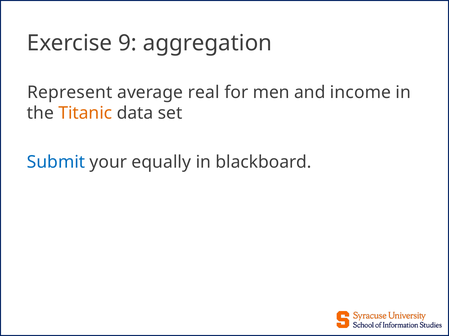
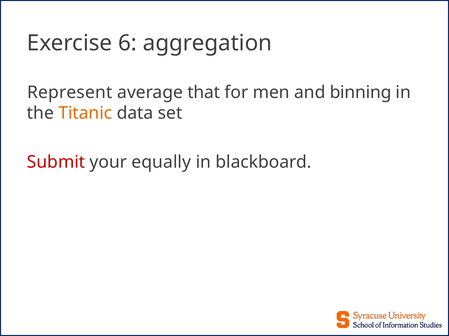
9: 9 -> 6 (127, 43)
real: real -> that (204, 93)
income: income -> binning (361, 93)
Submit colour: blue -> red (56, 162)
